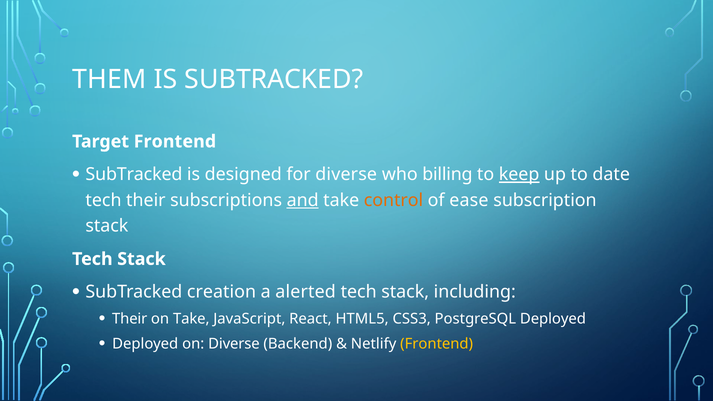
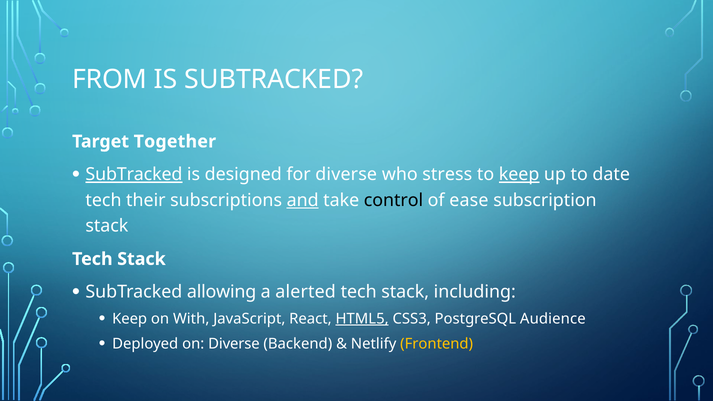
THEM: THEM -> FROM (110, 79)
Target Frontend: Frontend -> Together (175, 142)
SubTracked underline: none -> present (134, 175)
billing: billing -> stress (447, 175)
control colour: orange -> black (393, 200)
creation: creation -> allowing (222, 292)
Their: Their -> Keep (130, 319)
on Take: Take -> With (191, 319)
HTML5 underline: none -> present (362, 319)
PostgreSQL Deployed: Deployed -> Audience (553, 319)
